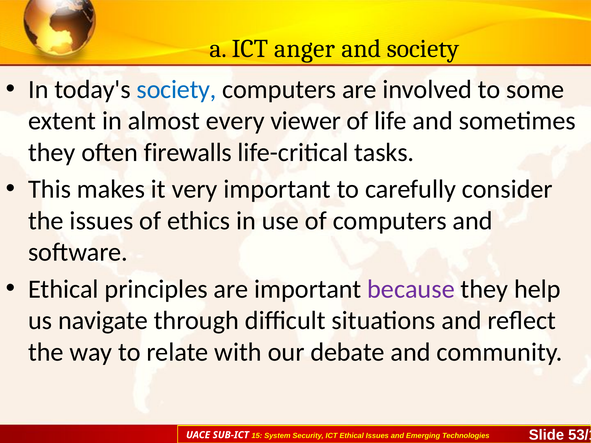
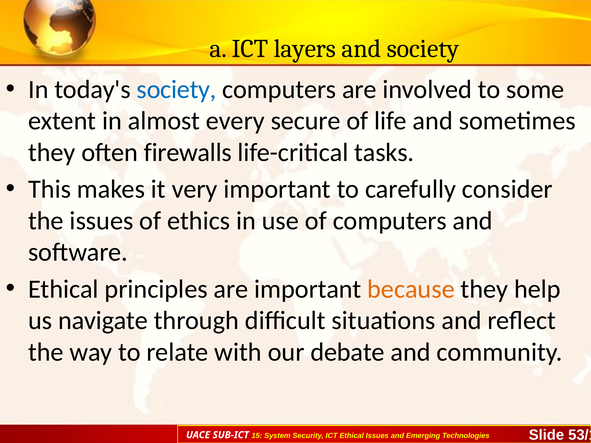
anger: anger -> layers (305, 49)
viewer: viewer -> secure (306, 121)
because colour: purple -> orange (411, 289)
